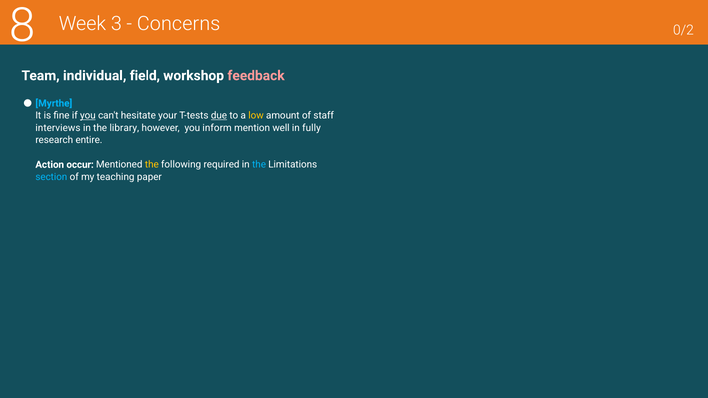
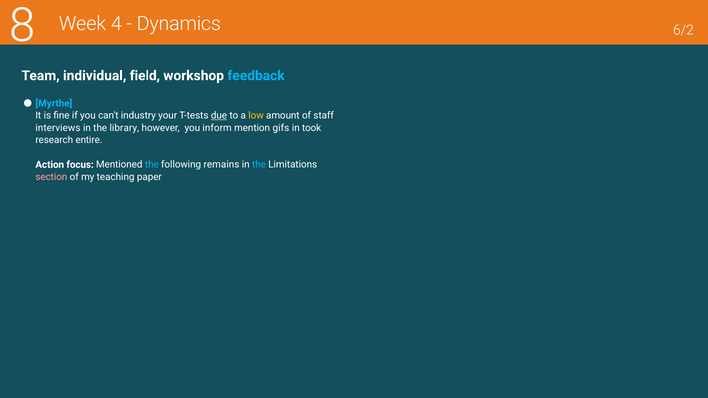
3: 3 -> 4 (116, 24)
Concerns: Concerns -> Dynamics (179, 24)
0/2: 0/2 -> 6/2 (683, 30)
feedback colour: pink -> light blue (256, 76)
you underline: present -> none (88, 116)
hesitate: hesitate -> industry (138, 116)
well: well -> gifs (281, 128)
fully: fully -> took (312, 128)
occur: occur -> focus (80, 165)
the colour: yellow -> light blue (152, 165)
required: required -> remains (221, 165)
section colour: light blue -> pink (51, 177)
